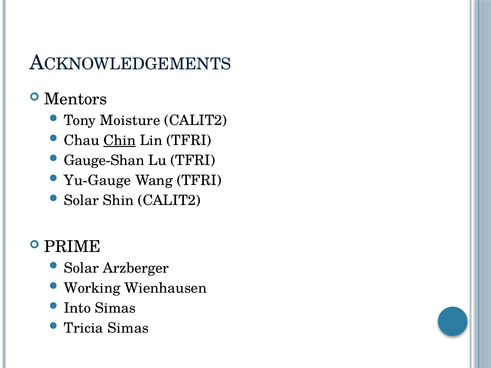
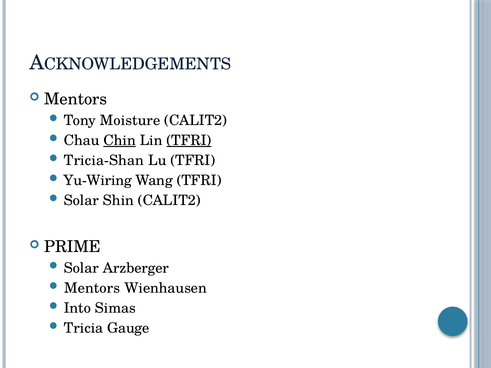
TFRI underline: none -> present (189, 140)
Gauge-Shan: Gauge-Shan -> Tricia-Shan (104, 161)
Yu-Gauge: Yu-Gauge -> Yu-Wiring (98, 181)
Working: Working -> Mentors (92, 288)
Tricia Simas: Simas -> Gauge (128, 328)
